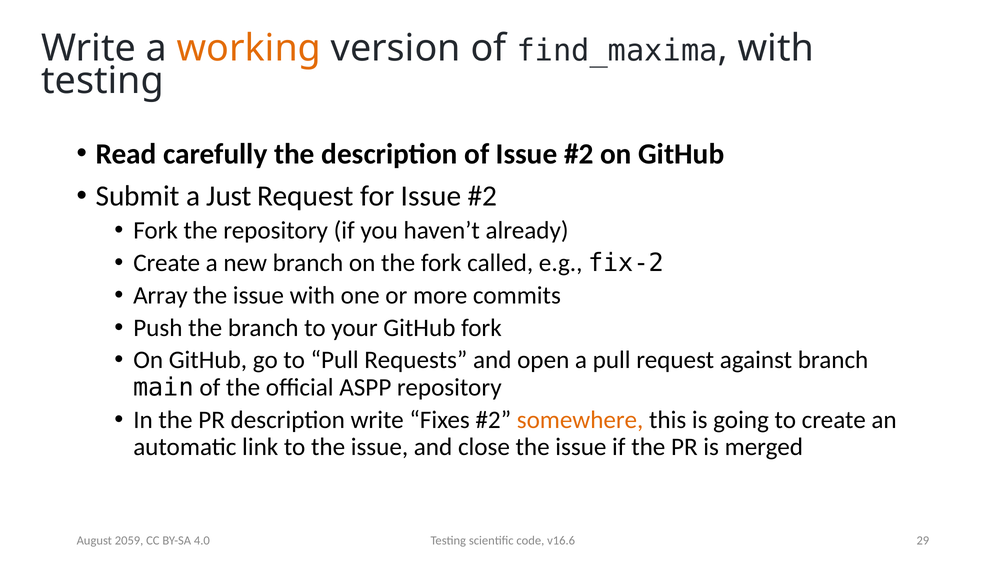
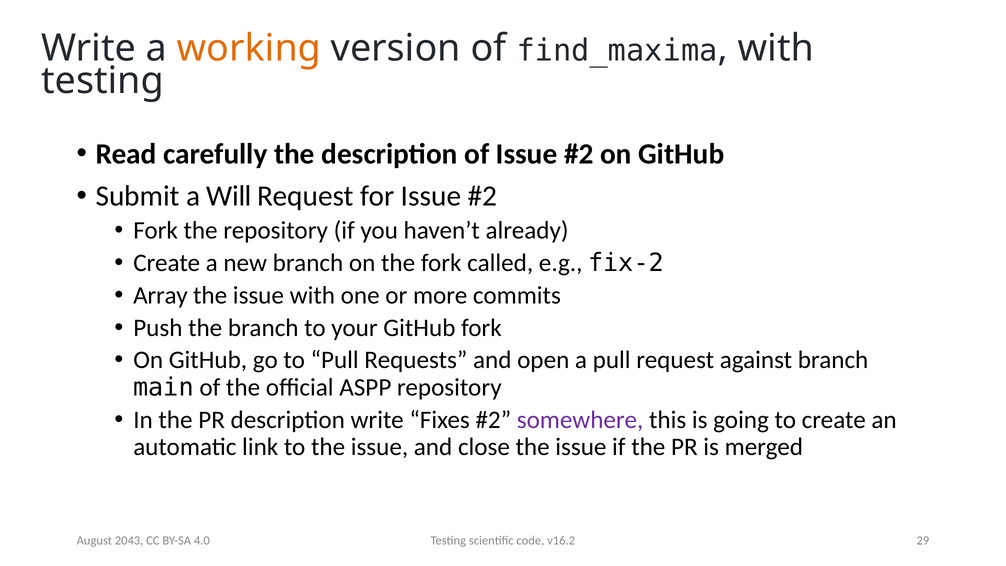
Just: Just -> Will (229, 196)
somewhere colour: orange -> purple (580, 420)
v16.6: v16.6 -> v16.2 (561, 540)
2059: 2059 -> 2043 (129, 540)
